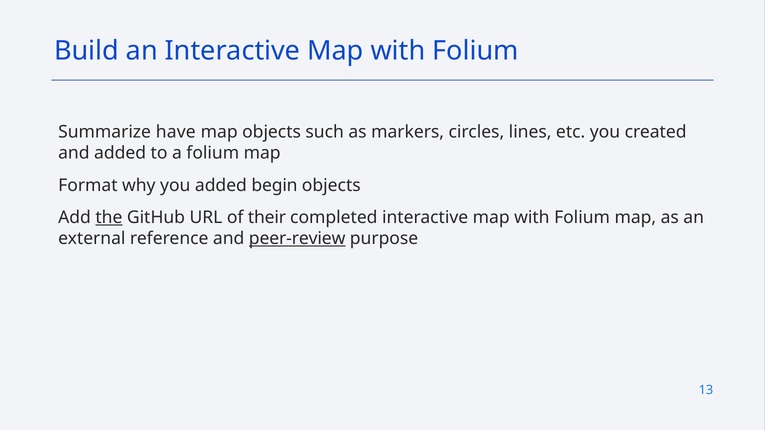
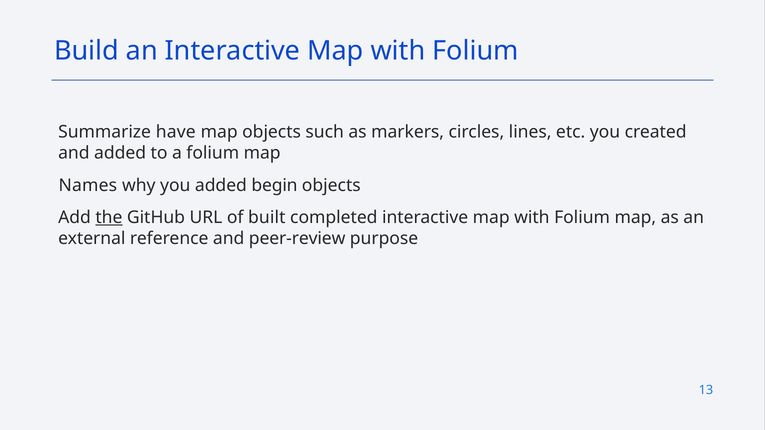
Format: Format -> Names (88, 185)
their: their -> built (267, 218)
peer-review underline: present -> none (297, 239)
